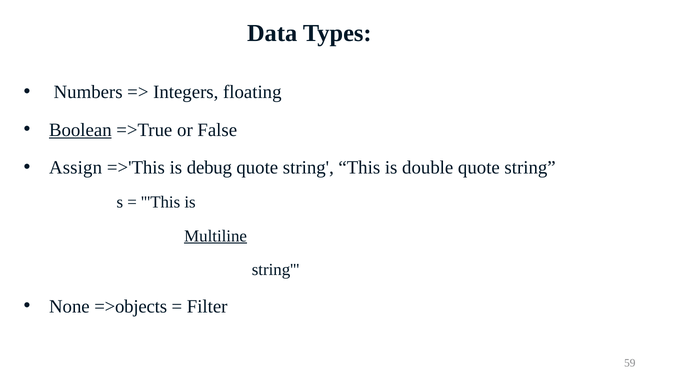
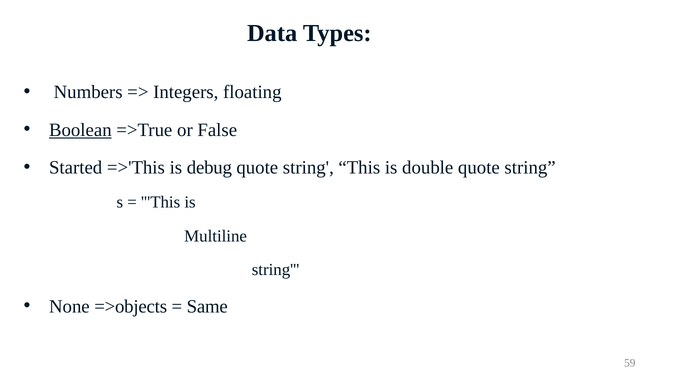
Assign: Assign -> Started (76, 168)
Multiline underline: present -> none (216, 236)
Filter: Filter -> Same (207, 307)
